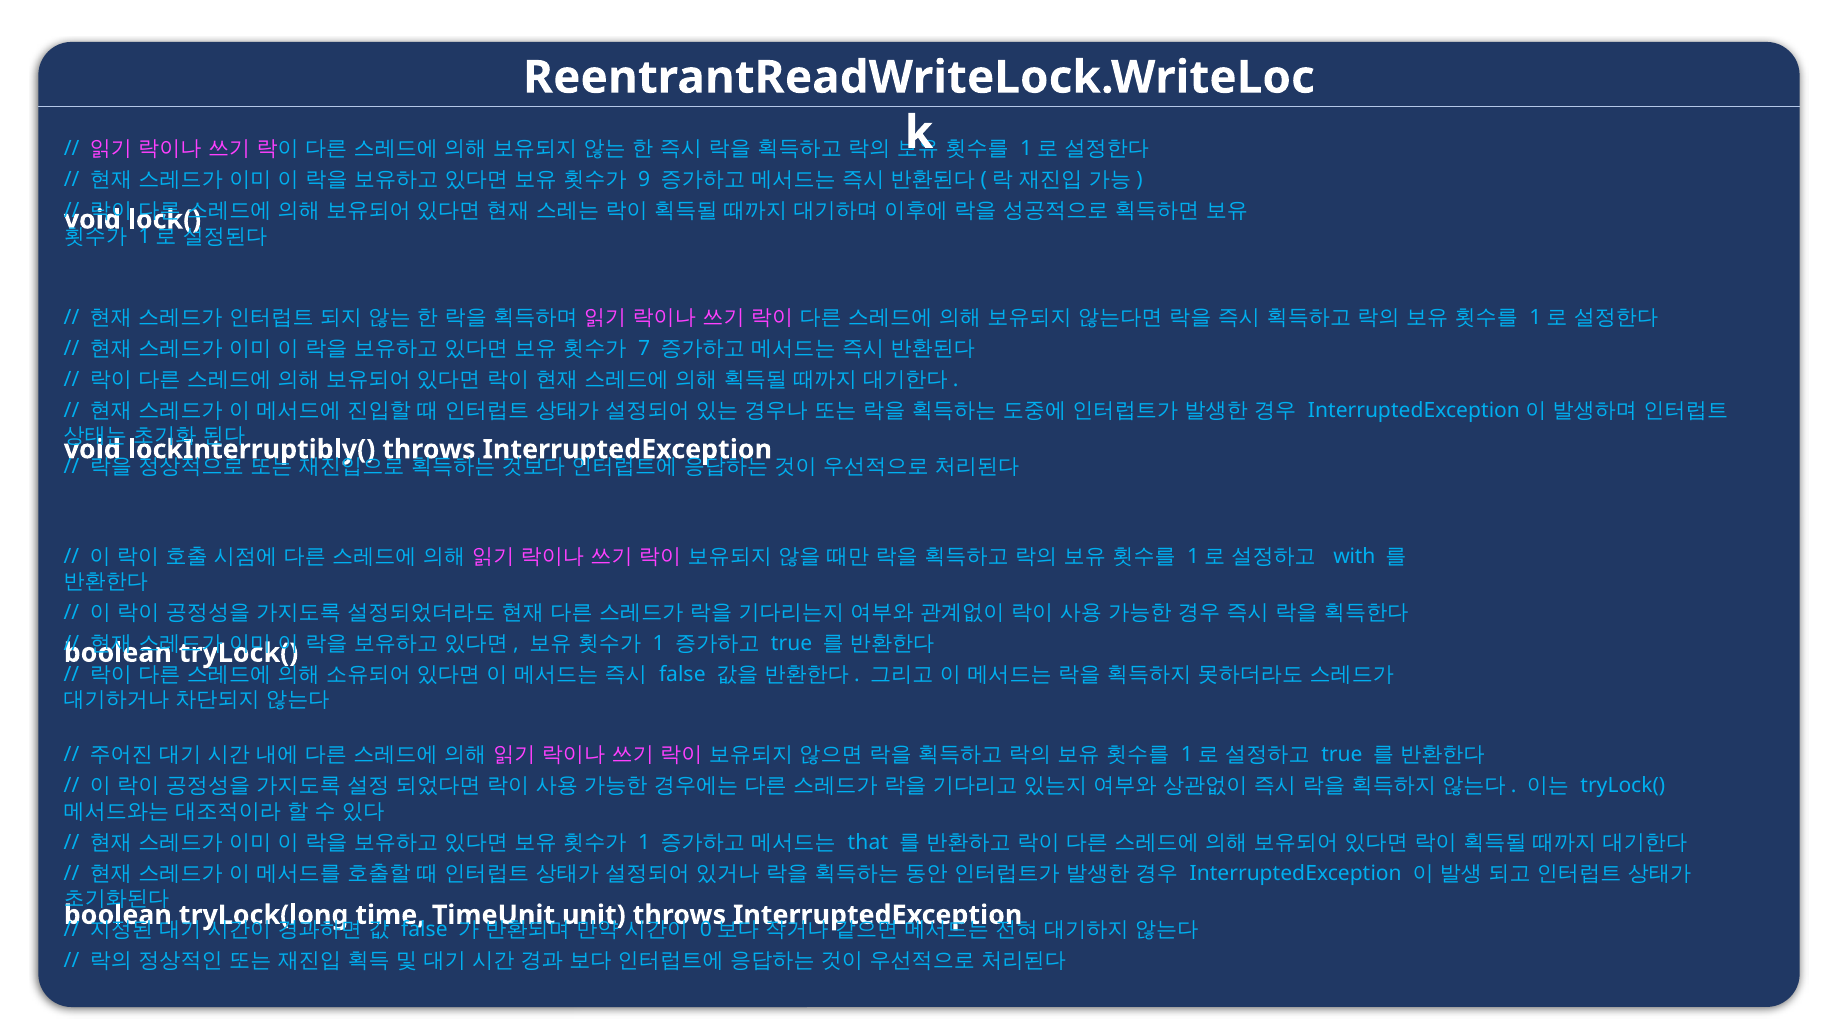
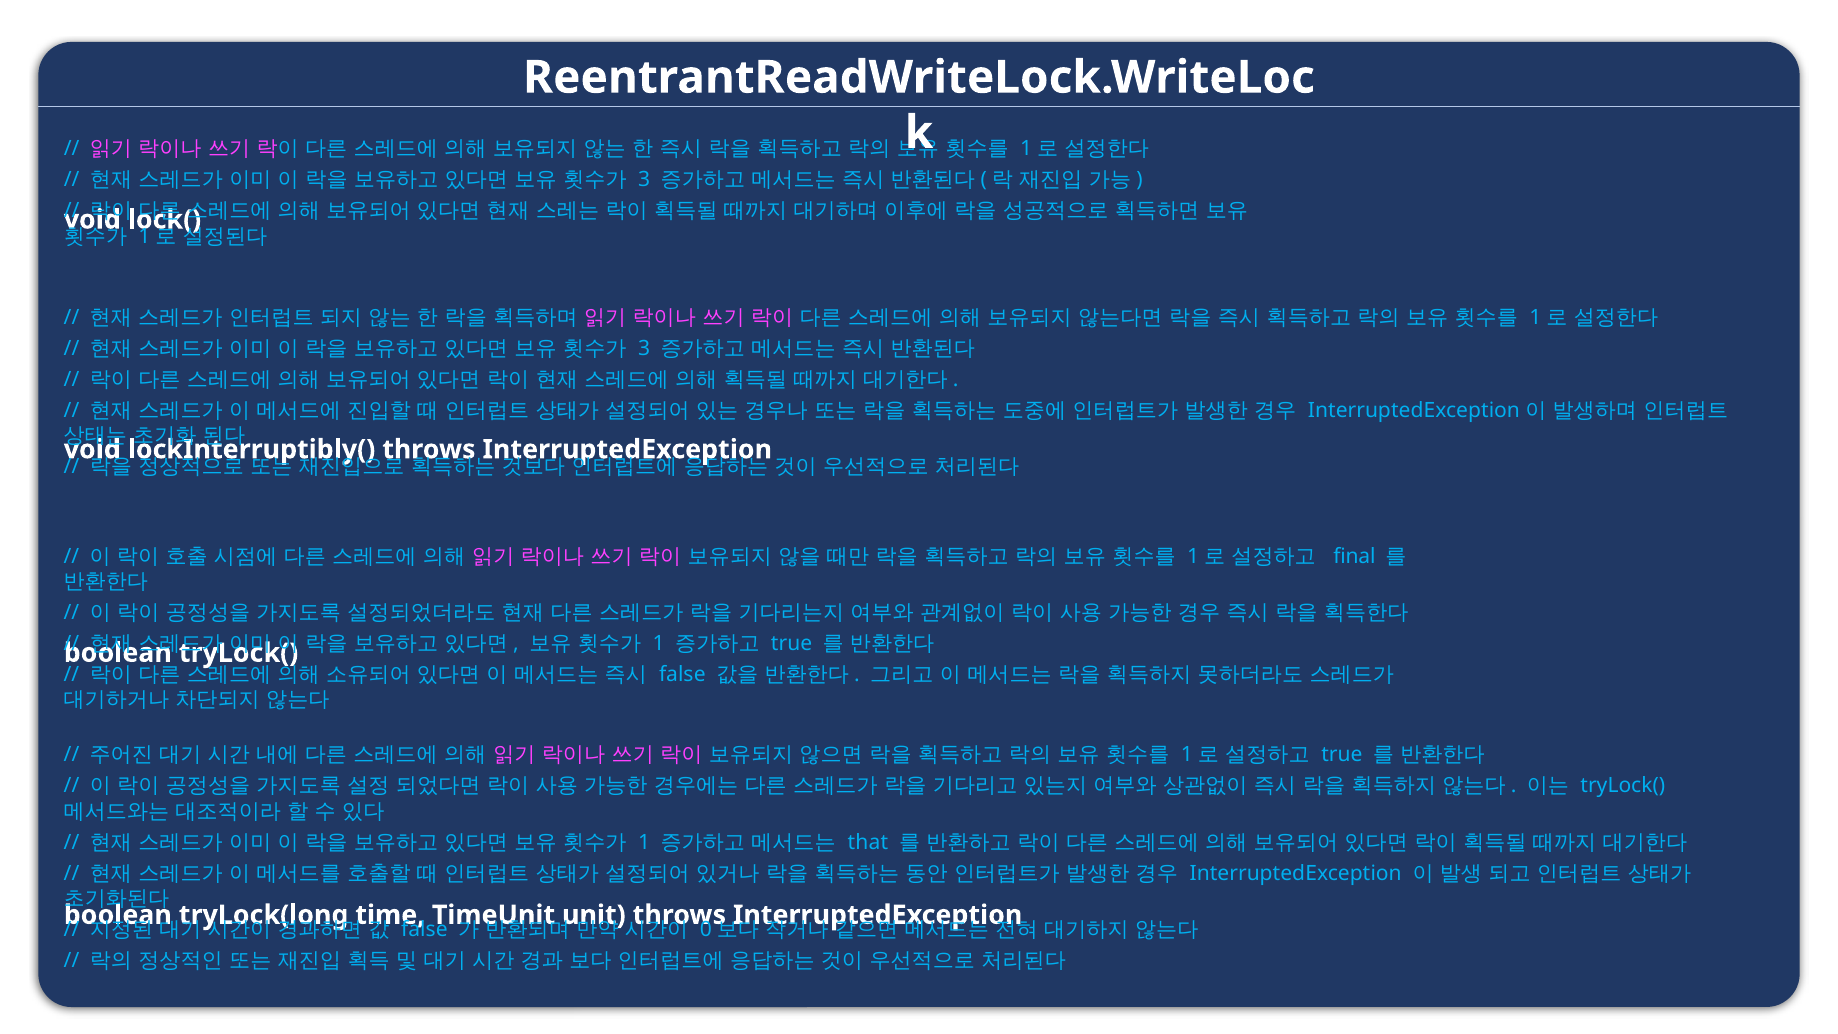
9: 9 -> 3 (644, 180)
7: 7 -> 3 (644, 348)
with: with -> final (1354, 556)
